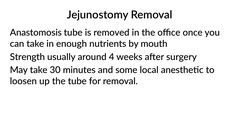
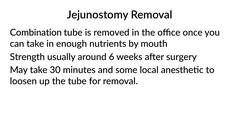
Anastomosis: Anastomosis -> Combination (36, 33)
4: 4 -> 6 (112, 57)
